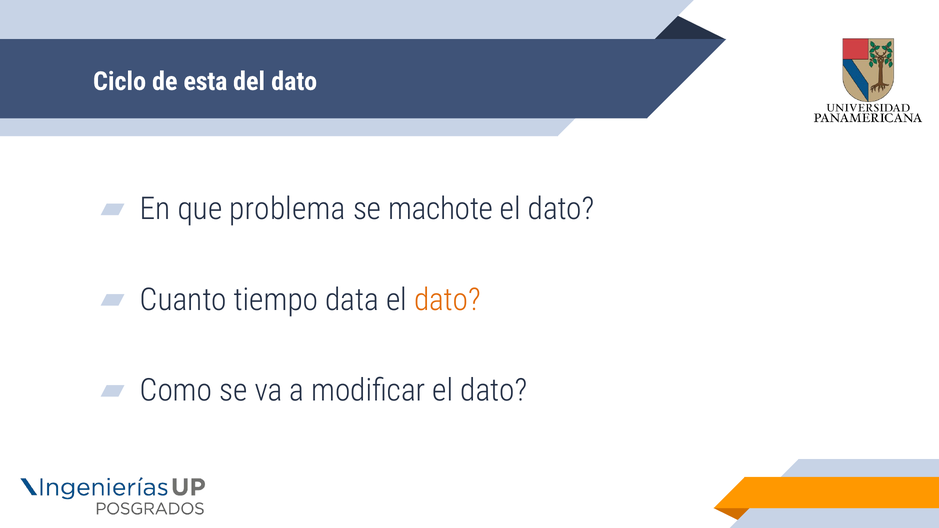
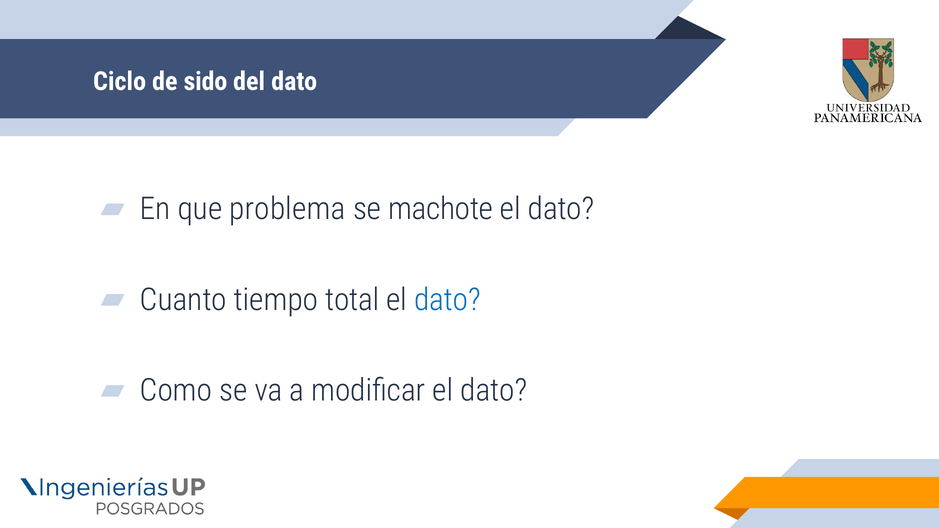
esta: esta -> sido (205, 81)
data: data -> total (352, 300)
dato colour: orange -> blue (447, 300)
